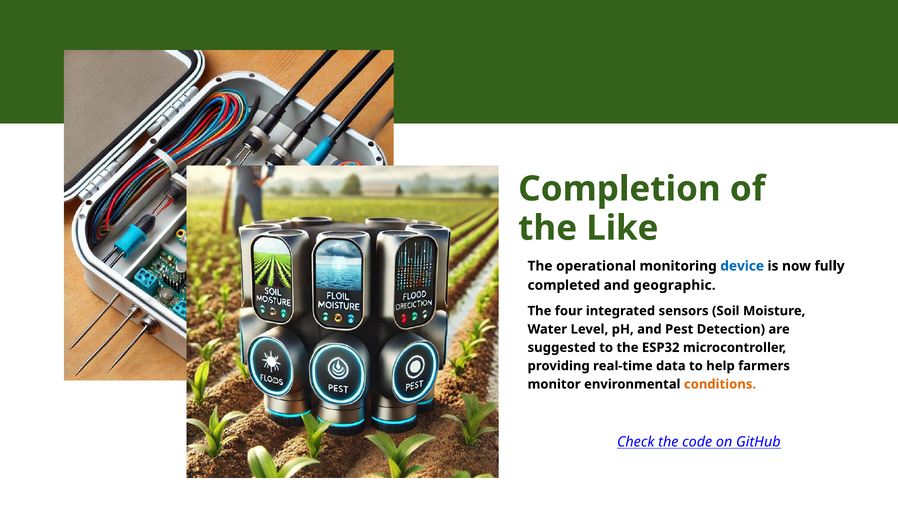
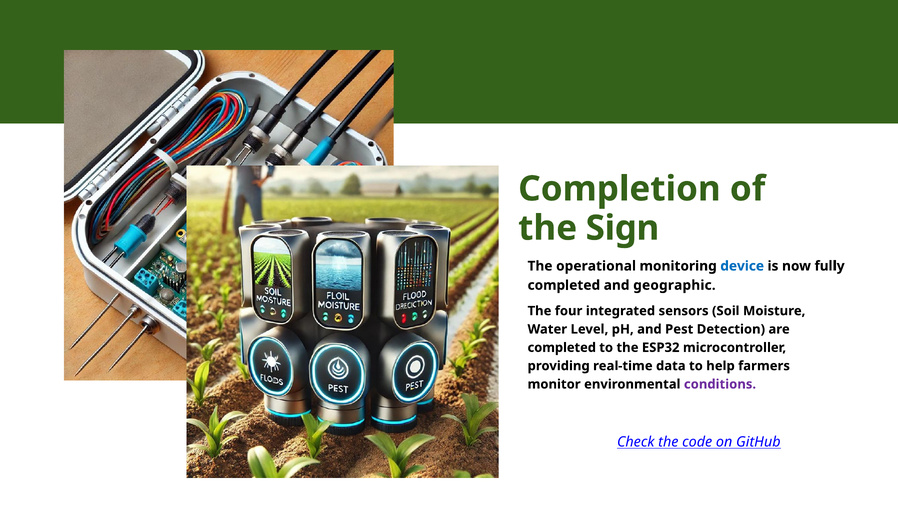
Like: Like -> Sign (622, 228)
suggested: suggested -> completed (562, 348)
conditions colour: orange -> purple (720, 384)
